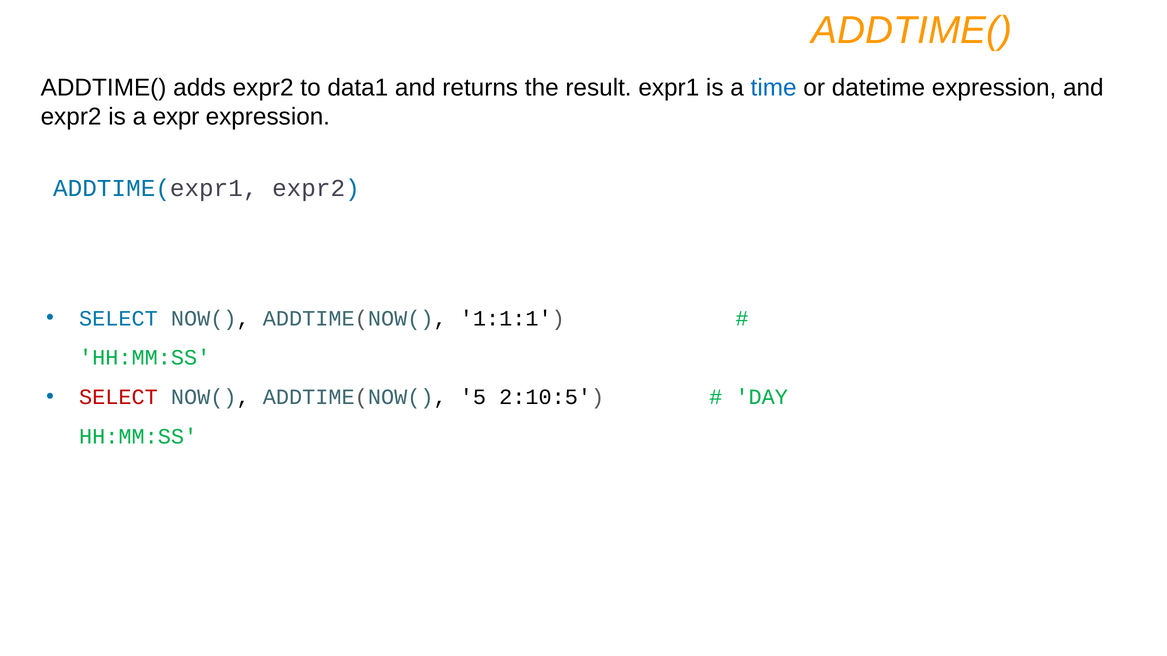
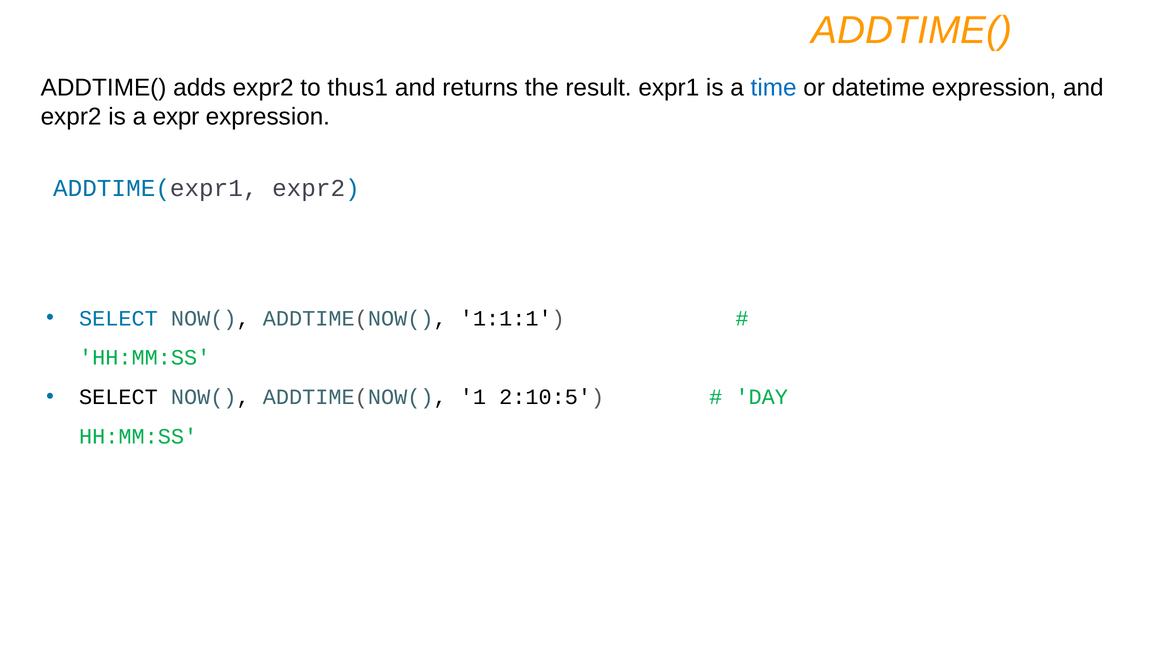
data1: data1 -> thus1 (358, 88)
SELECT colour: red -> black (118, 397)
5: 5 -> 1 (473, 397)
